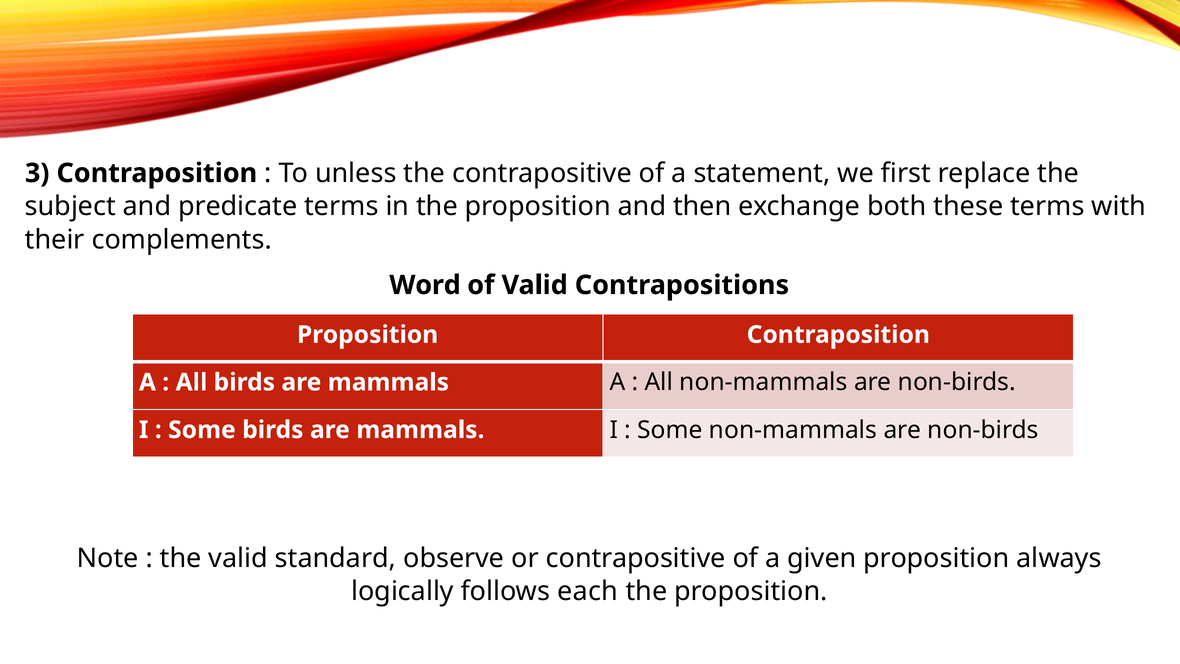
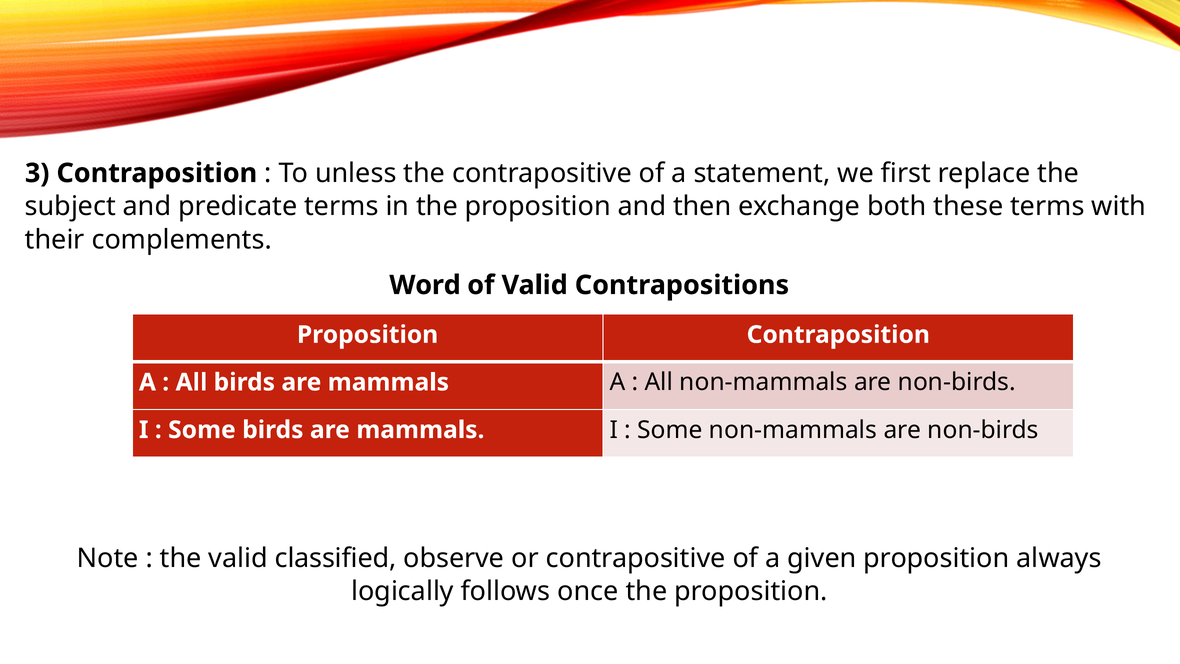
standard: standard -> classified (336, 558)
each: each -> once (588, 591)
